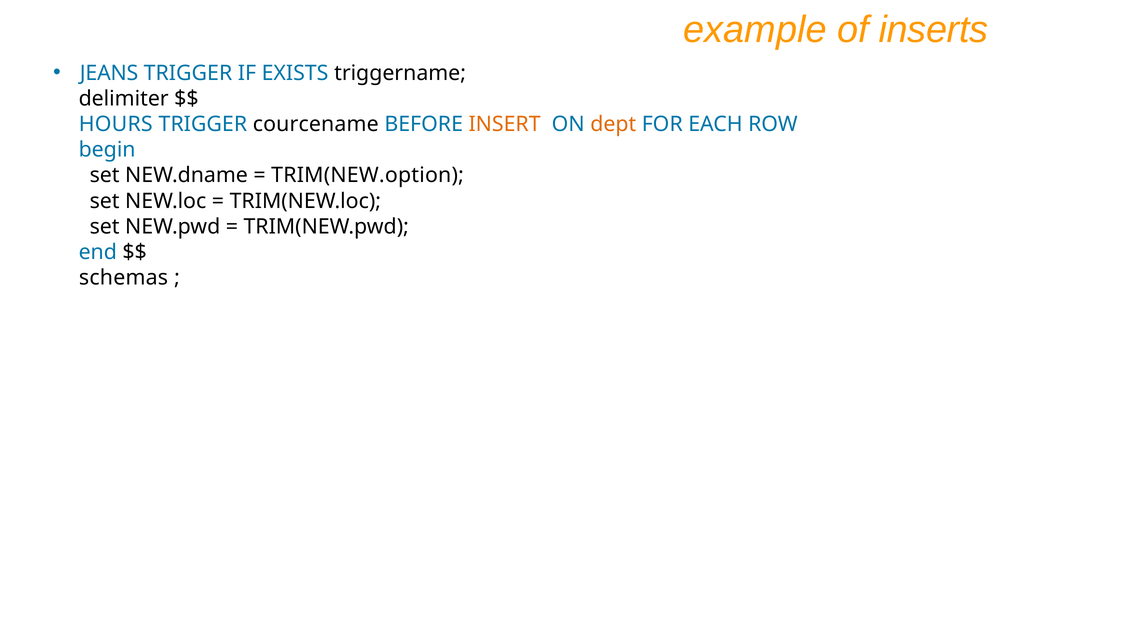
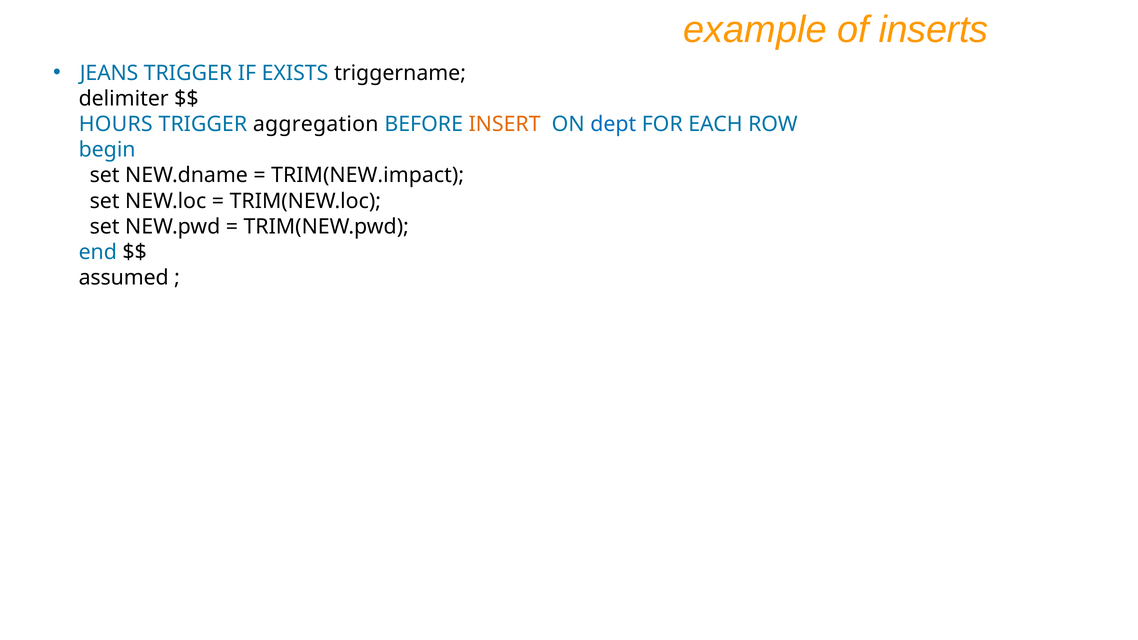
courcename: courcename -> aggregation (316, 124)
dept colour: orange -> blue (613, 124)
TRIM(NEW.option: TRIM(NEW.option -> TRIM(NEW.impact (368, 175)
schemas: schemas -> assumed (124, 278)
